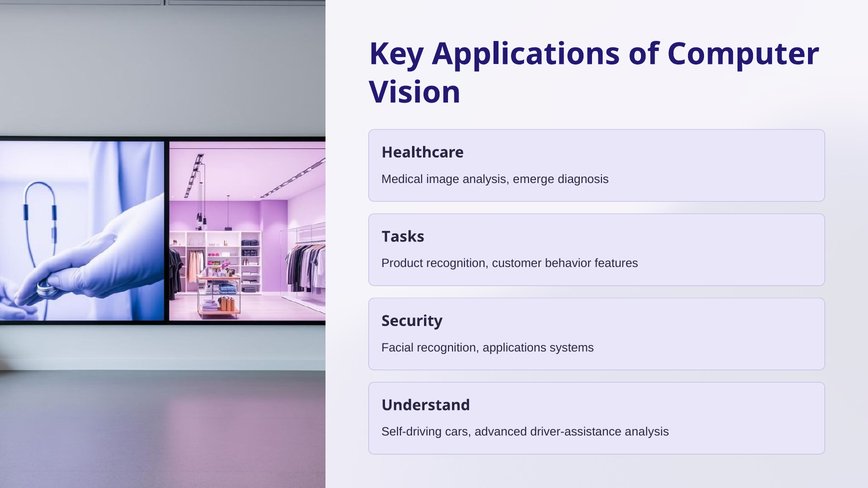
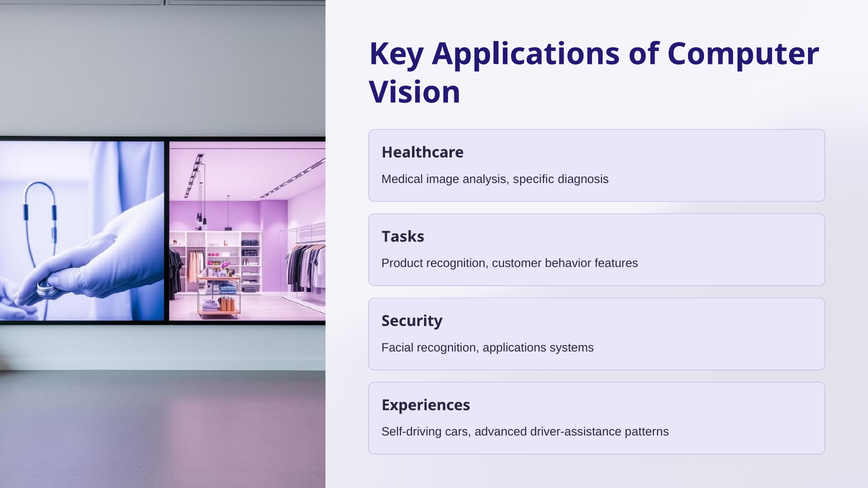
emerge: emerge -> specific (534, 179)
Understand: Understand -> Experiences (426, 405)
driver-assistance analysis: analysis -> patterns (647, 432)
